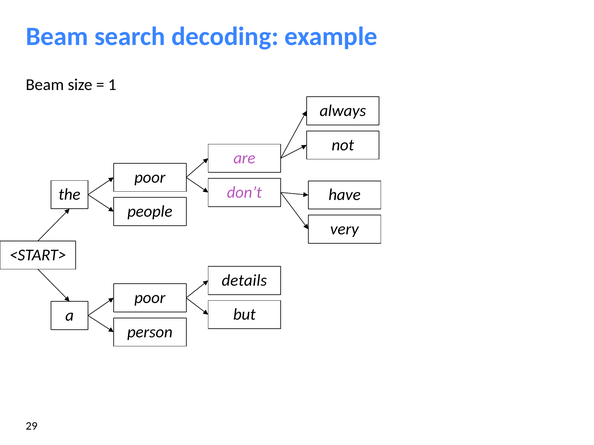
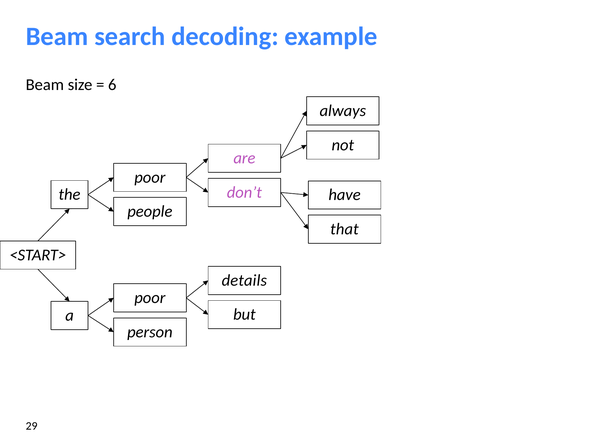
1: 1 -> 6 (112, 85)
very: very -> that (344, 229)
